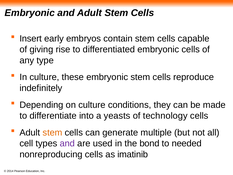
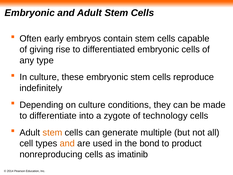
Insert: Insert -> Often (31, 39)
yeasts: yeasts -> zygote (117, 116)
and colour: purple -> orange (67, 143)
needed: needed -> product (187, 143)
